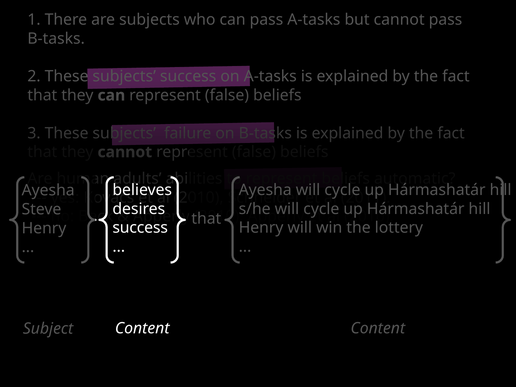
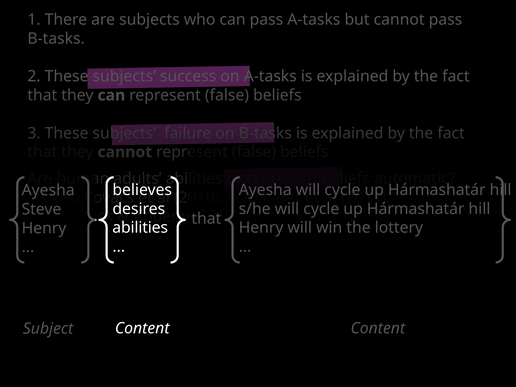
success: success -> abilities (140, 228)
